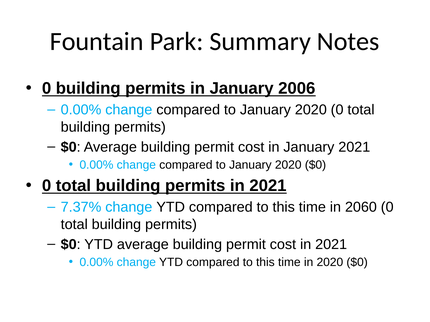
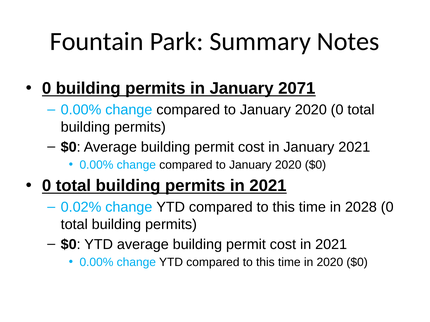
2006: 2006 -> 2071 (297, 89)
7.37%: 7.37% -> 0.02% (81, 207)
2060: 2060 -> 2028 (361, 207)
